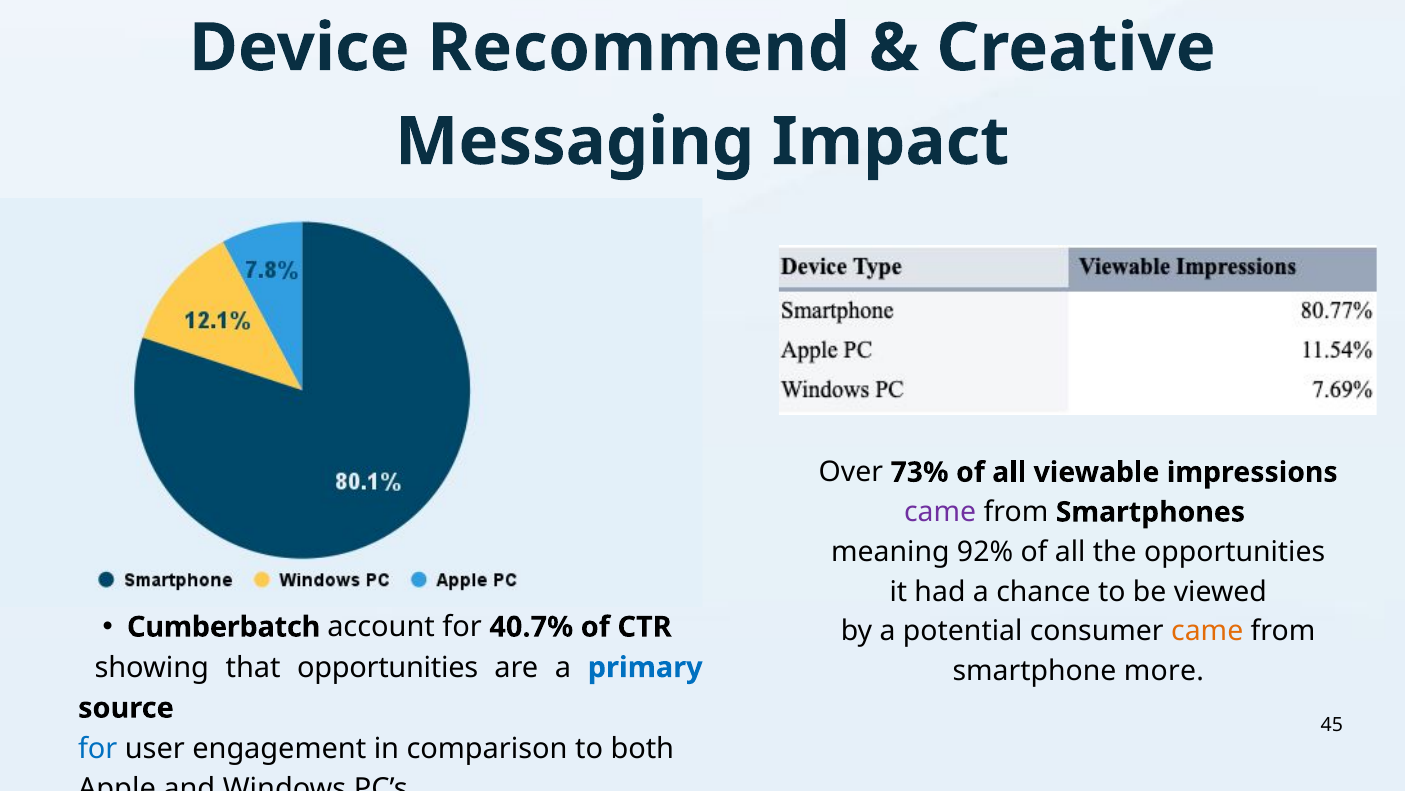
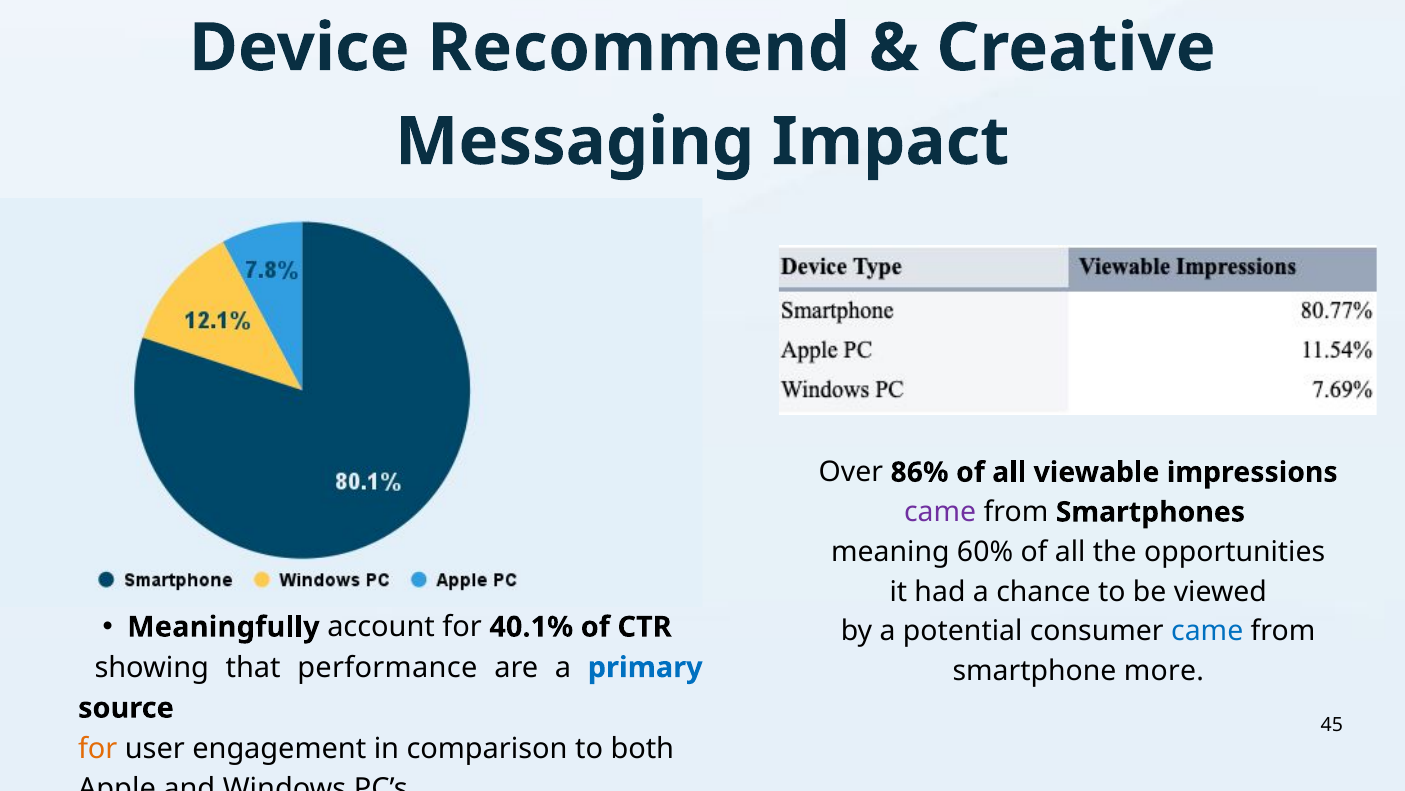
73%: 73% -> 86% (920, 472)
92%: 92% -> 60% (985, 551)
Cumberbatch: Cumberbatch -> Meaningfully (223, 627)
40.7%: 40.7% -> 40.1% (531, 627)
came colour: orange -> blue (1207, 631)
that opportunities: opportunities -> performance (387, 667)
for colour: blue -> orange (98, 748)
